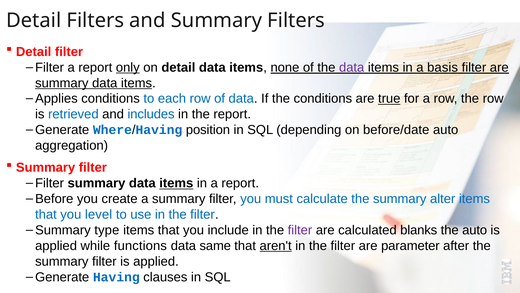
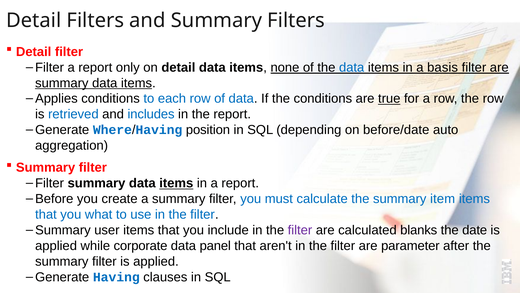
only underline: present -> none (128, 67)
data colour: purple -> blue (352, 67)
alter: alter -> item (443, 199)
level: level -> what (99, 214)
type: type -> user (107, 230)
the auto: auto -> date (475, 230)
functions: functions -> corporate (141, 245)
same: same -> panel (215, 245)
aren't underline: present -> none (276, 245)
